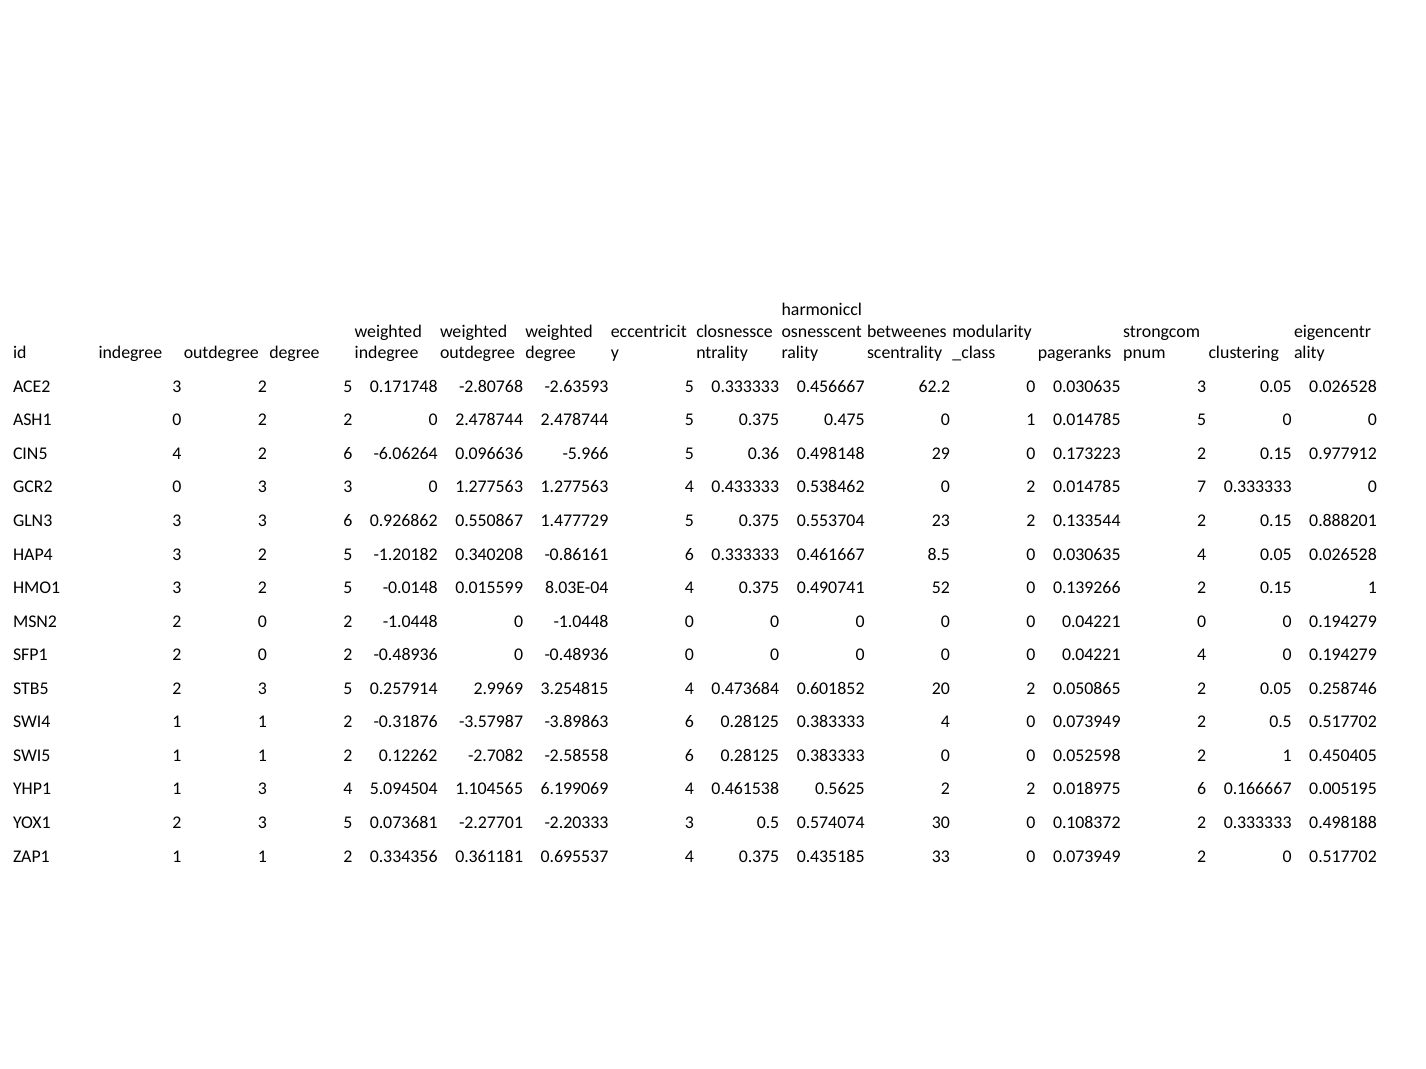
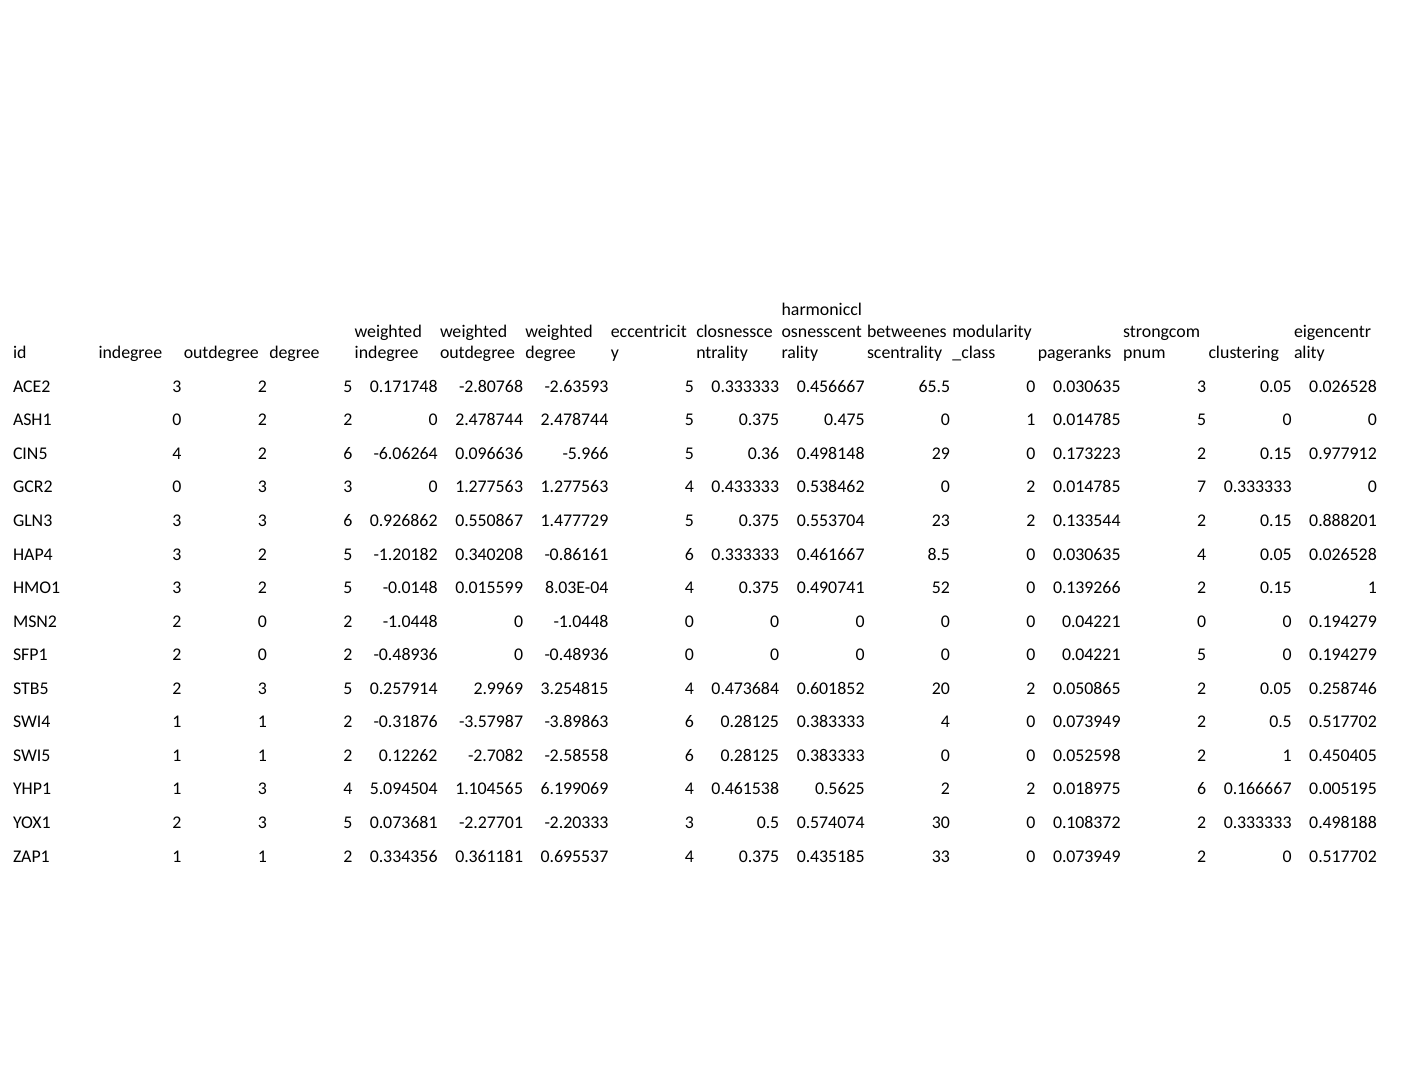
62.2: 62.2 -> 65.5 (934, 387)
0.04221 4: 4 -> 5 (1202, 655)
